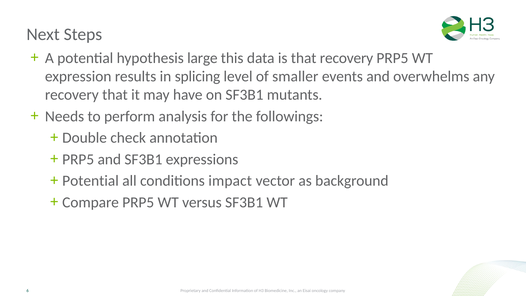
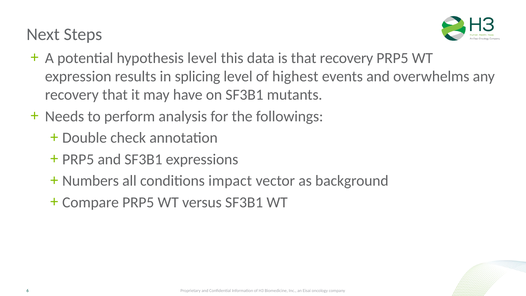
hypothesis large: large -> level (202, 58)
smaller: smaller -> highest (295, 76)
Potential: Potential -> Numbers (91, 181)
